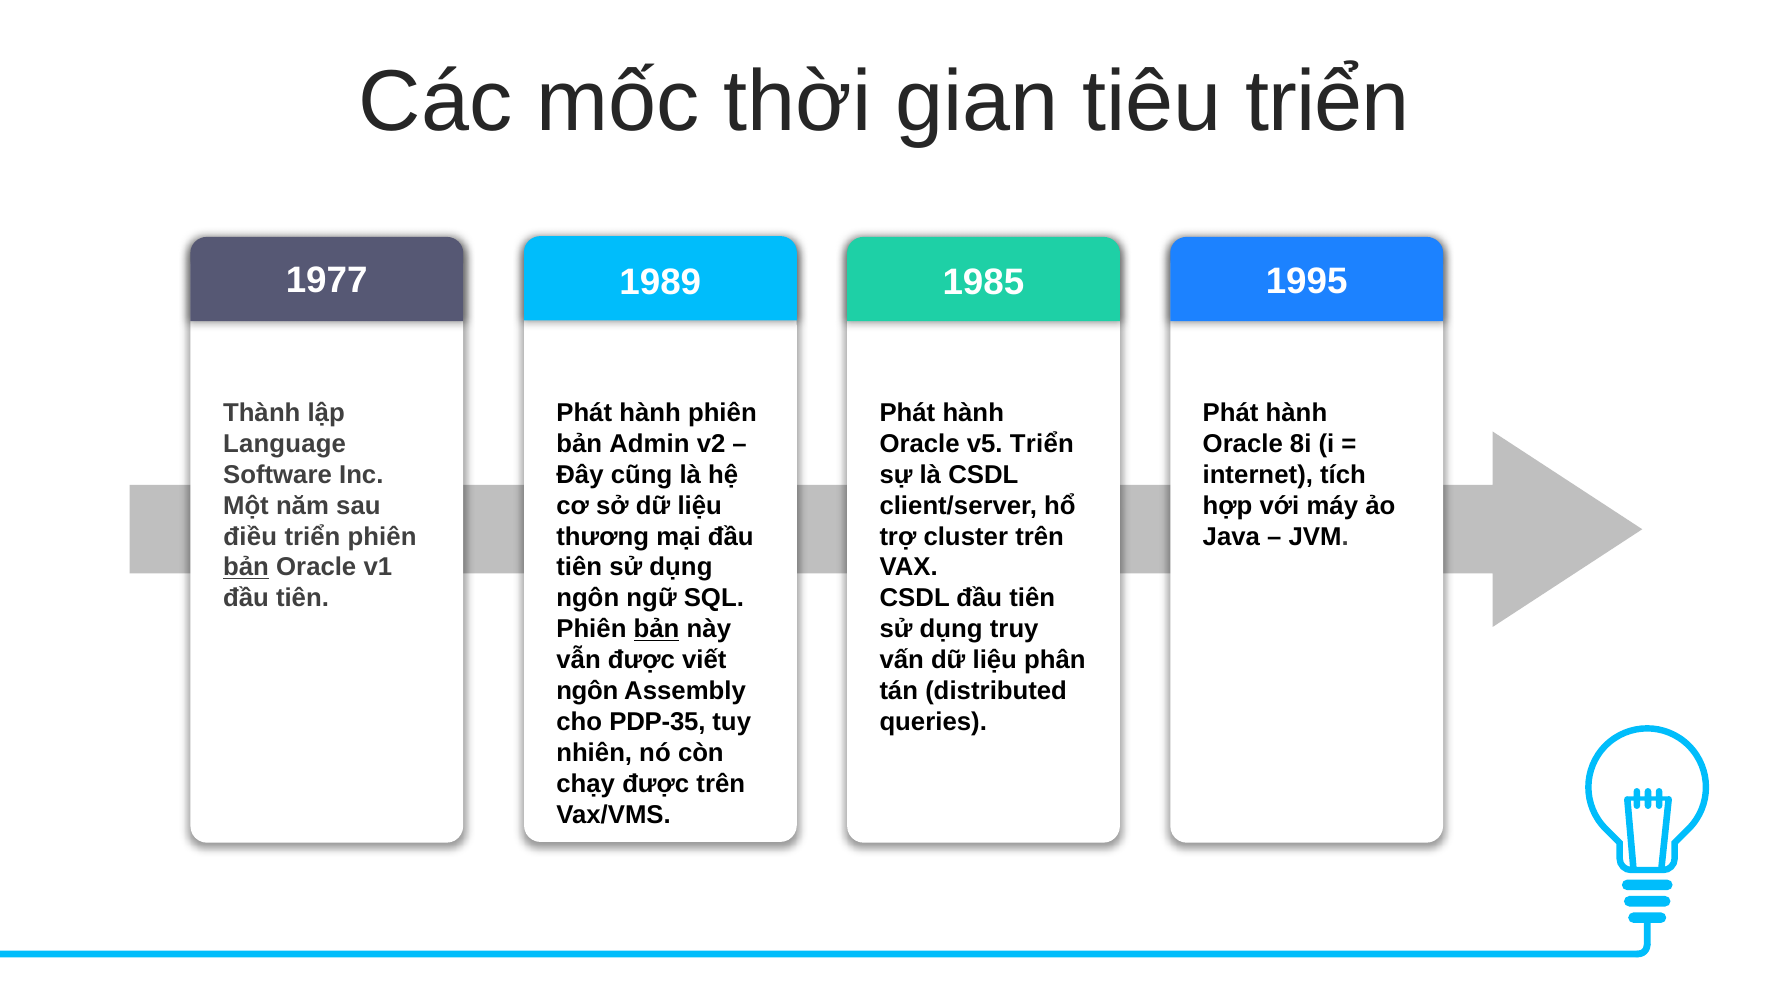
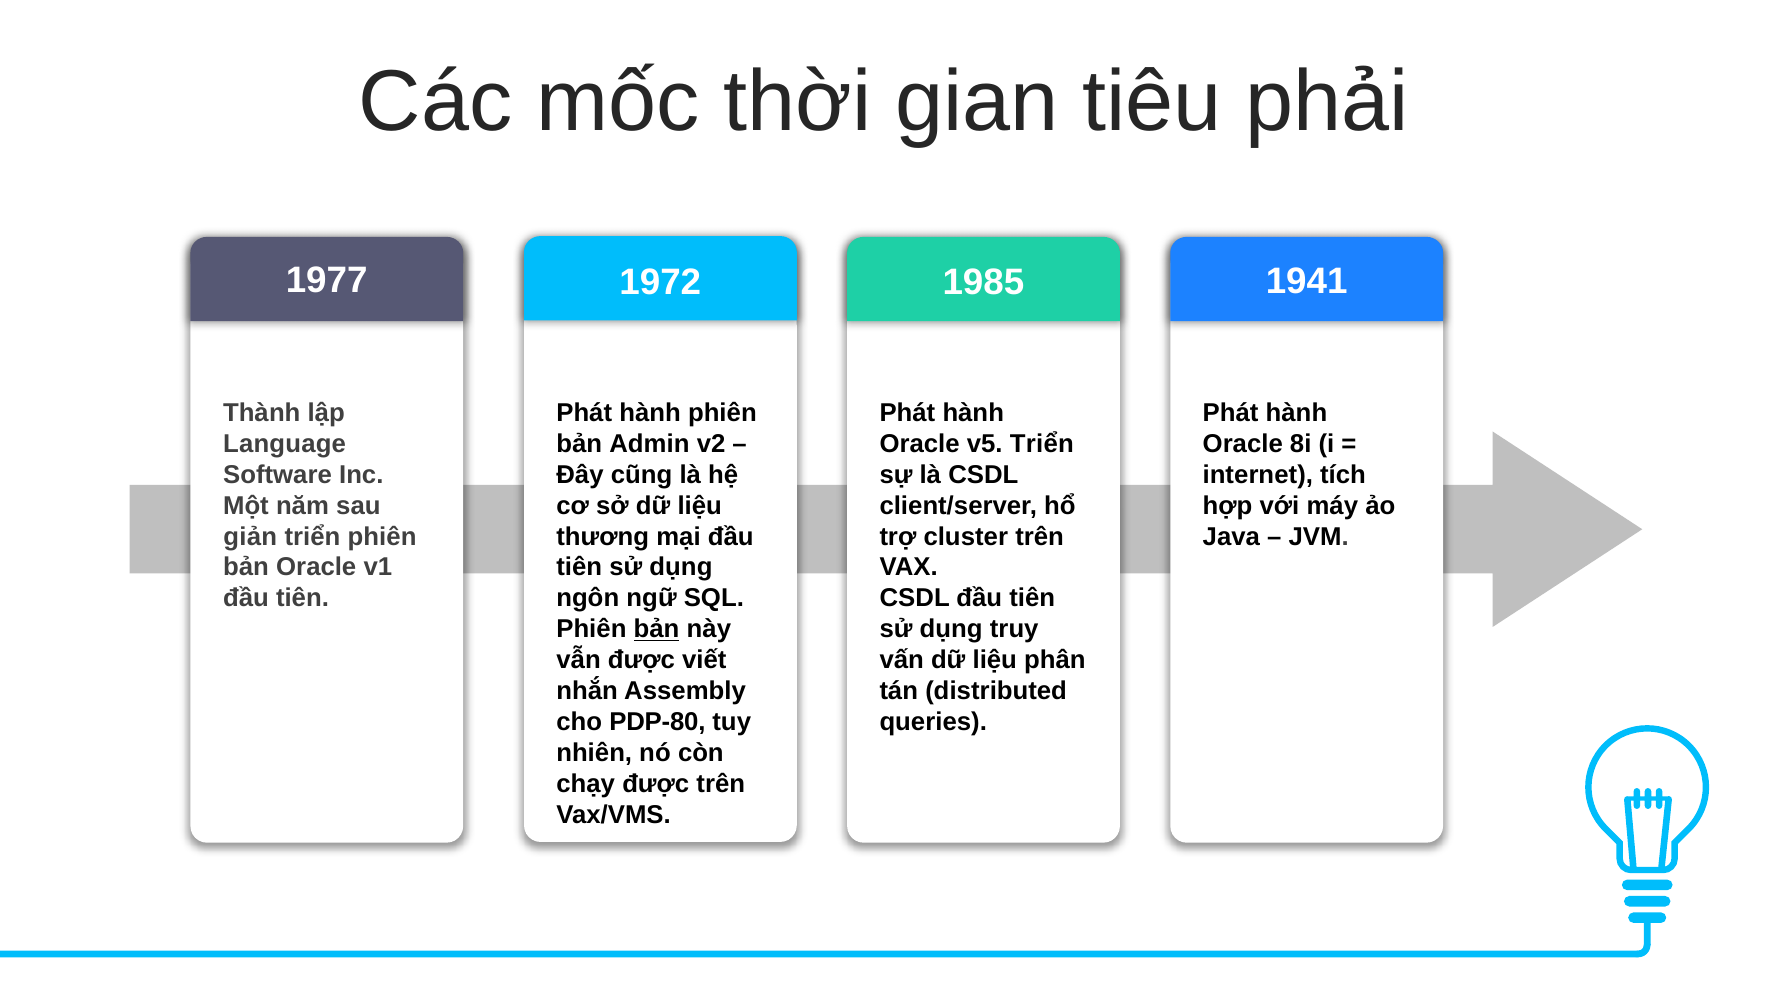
tiêu triển: triển -> phải (1327, 102)
1995: 1995 -> 1941 (1307, 281)
1989: 1989 -> 1972 (660, 283)
điều: điều -> giản (250, 536)
bản underline: present -> none (246, 567)
ngôn: ngôn -> nhắn (587, 691)
PDP-35: PDP-35 -> PDP-80 (657, 722)
